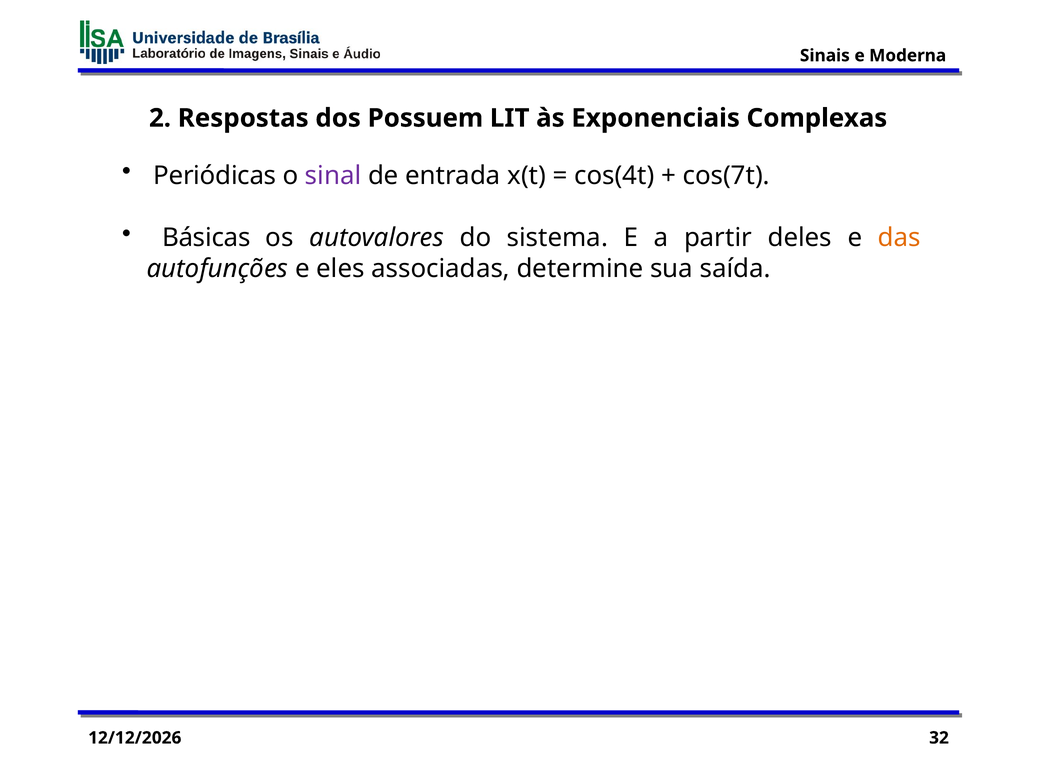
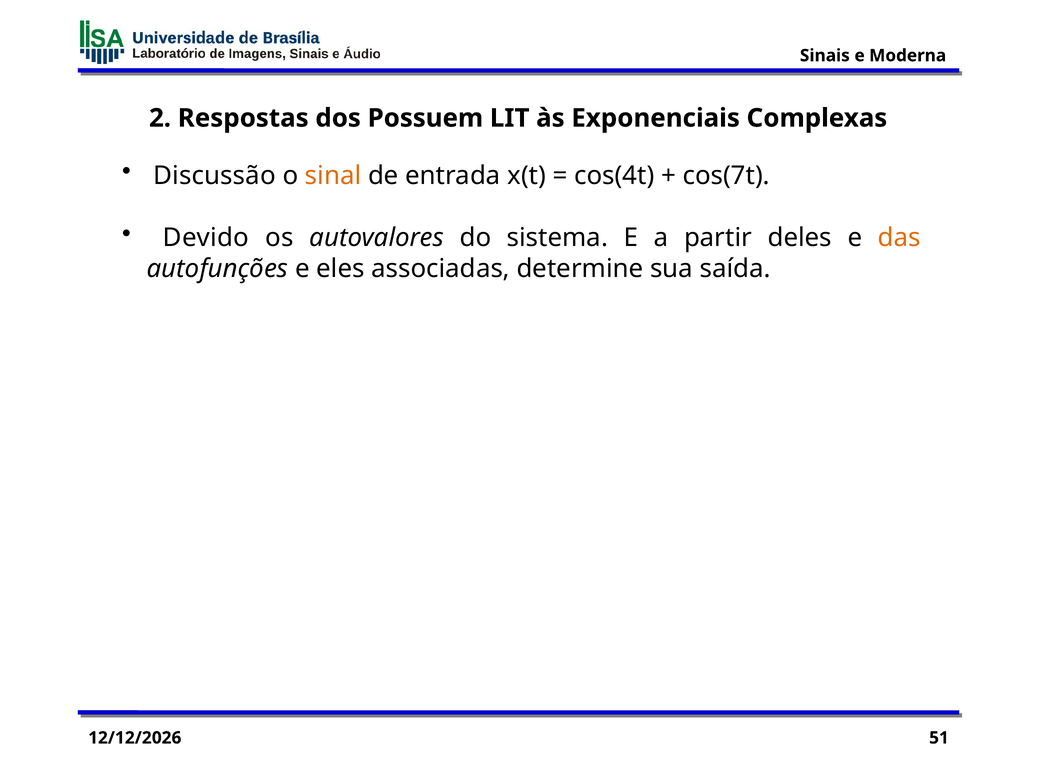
Periódicas: Periódicas -> Discussão (215, 175)
sinal colour: purple -> orange (333, 175)
Básicas: Básicas -> Devido (206, 238)
32: 32 -> 51 (939, 738)
